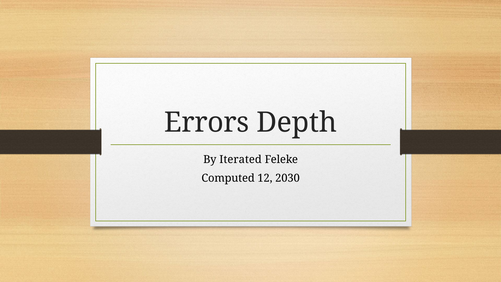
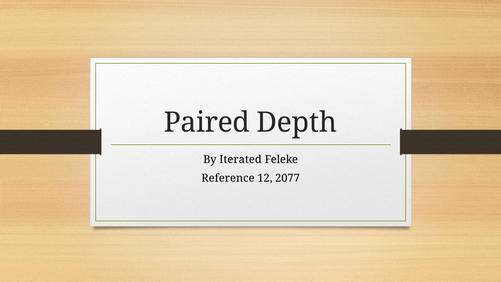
Errors: Errors -> Paired (207, 122)
Computed: Computed -> Reference (228, 178)
2030: 2030 -> 2077 (287, 178)
